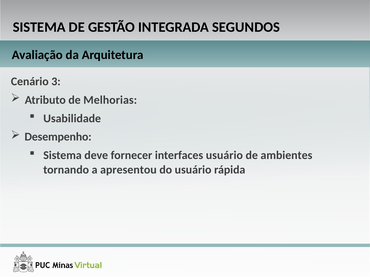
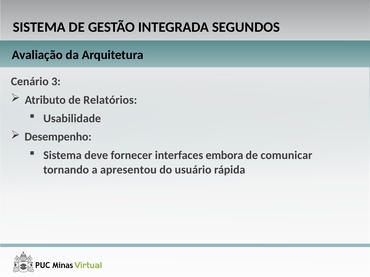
Melhorias: Melhorias -> Relatórios (110, 100)
interfaces usuário: usuário -> embora (224, 156)
ambientes: ambientes -> comunicar (286, 156)
